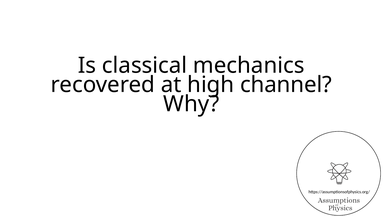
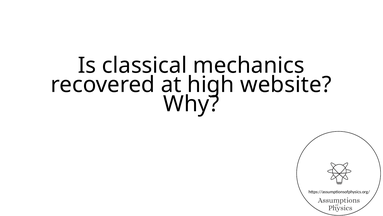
channel: channel -> website (286, 85)
